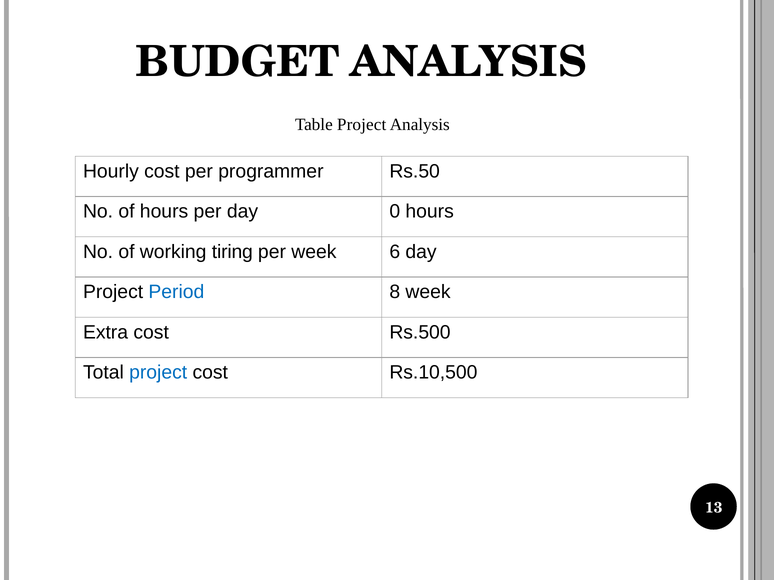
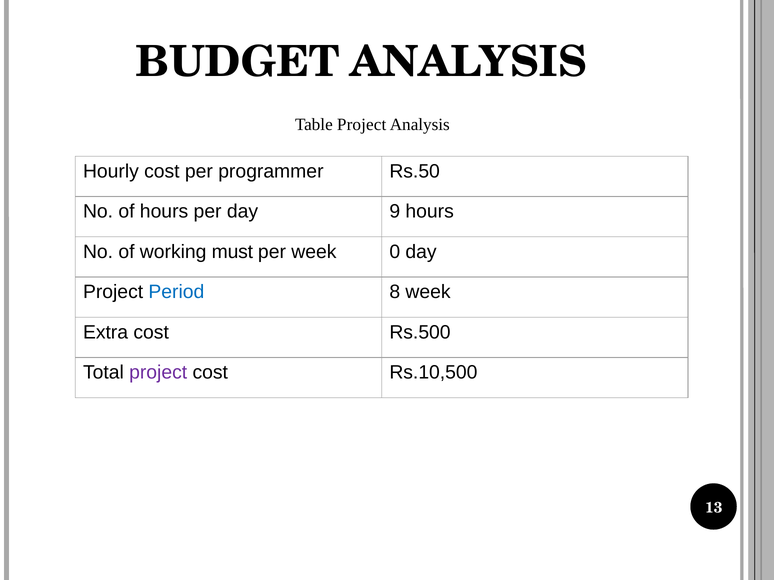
0: 0 -> 9 (395, 212)
tiring: tiring -> must (232, 252)
6: 6 -> 0 (395, 252)
project colour: blue -> purple (158, 373)
